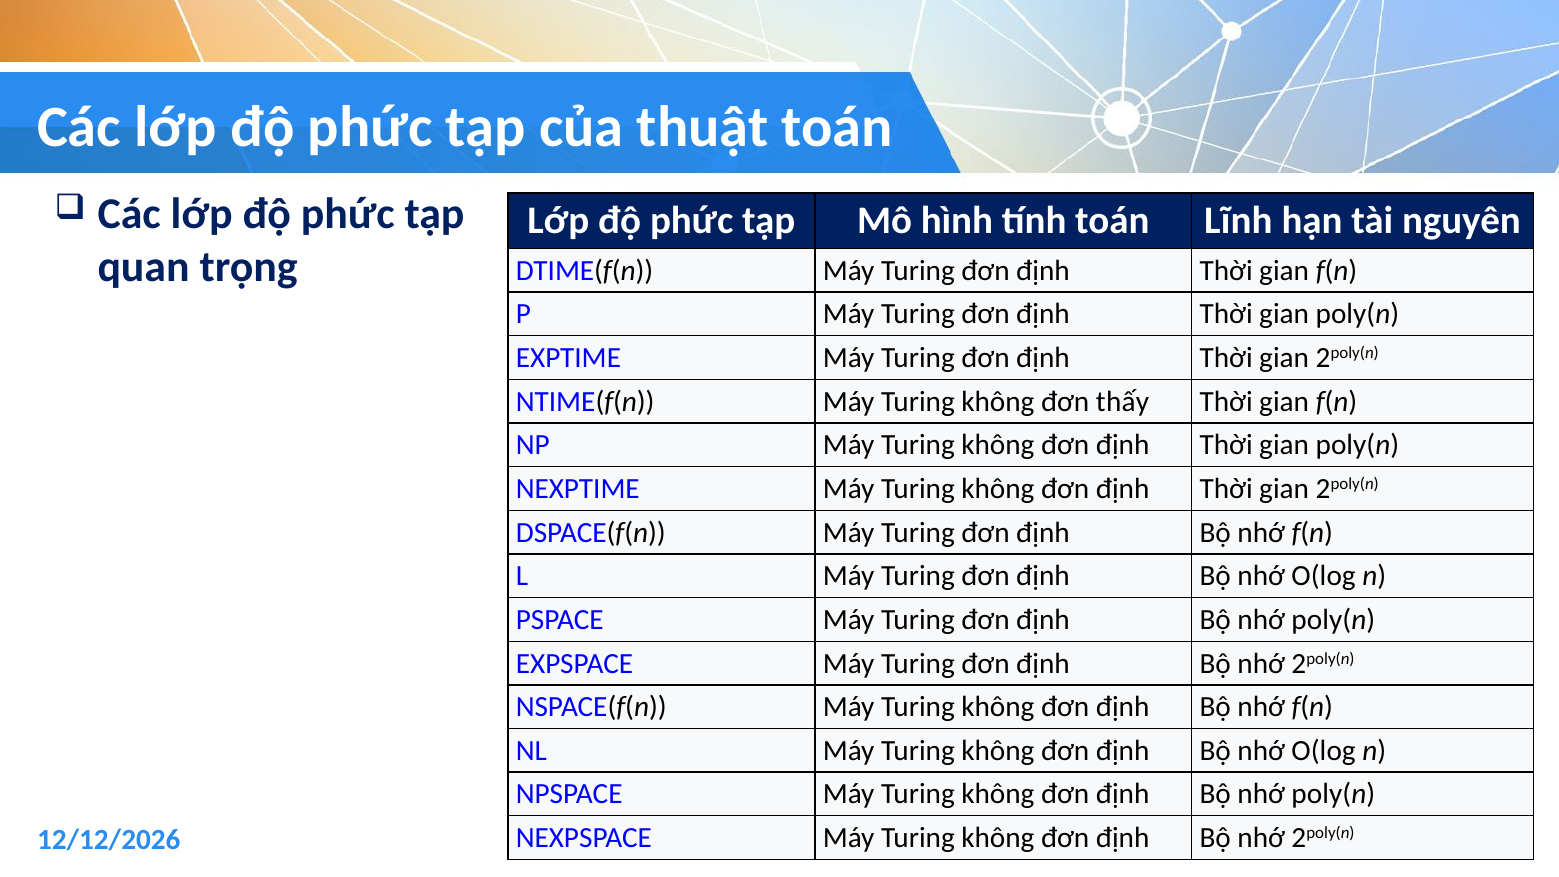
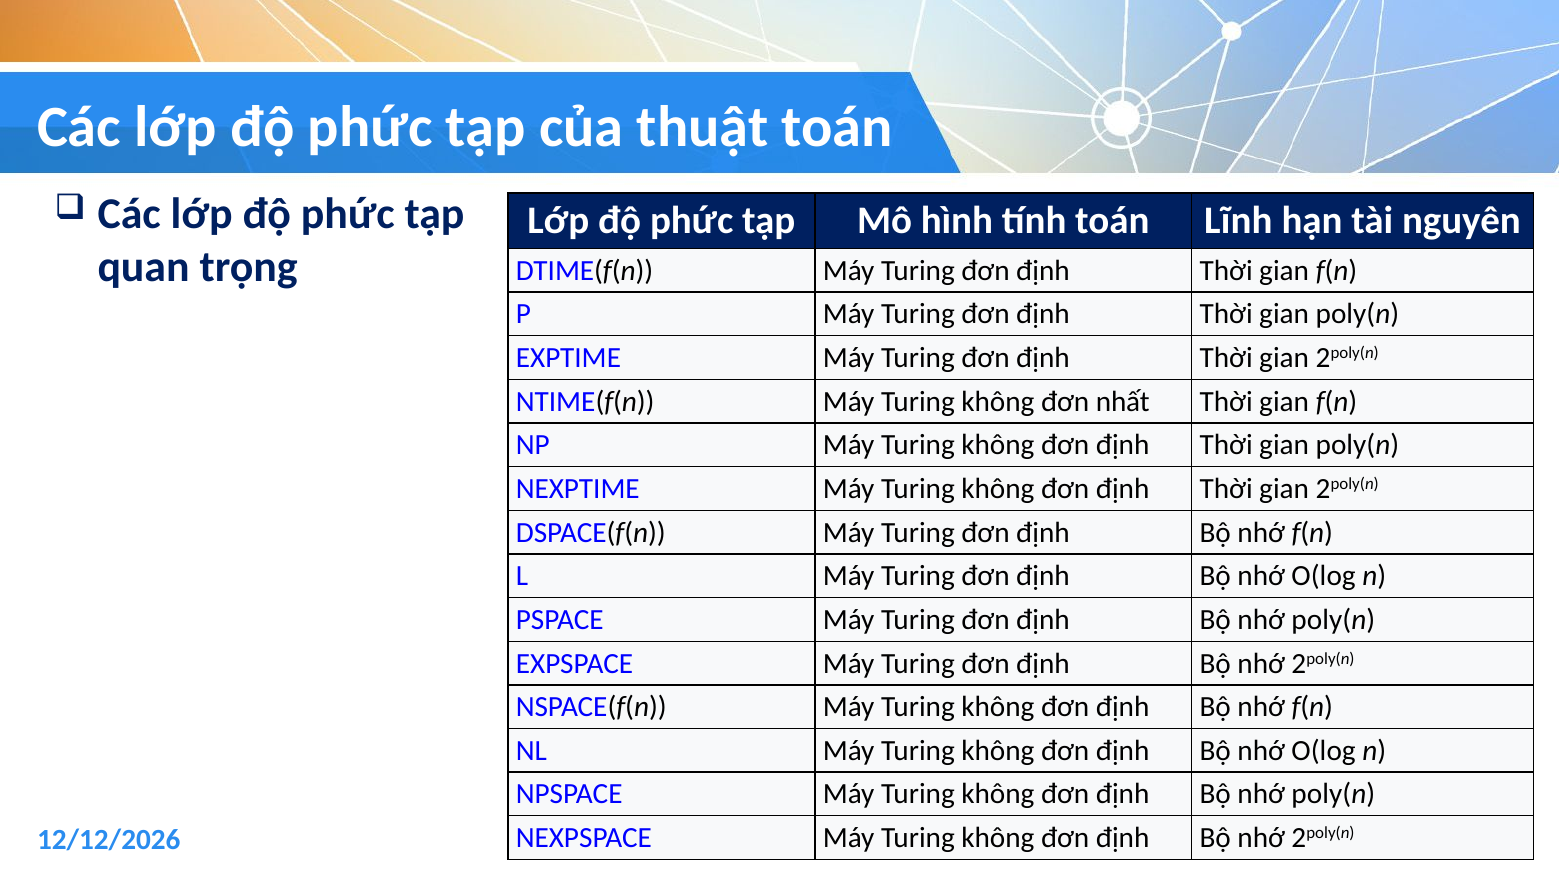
thấy: thấy -> nhất (1123, 401)
